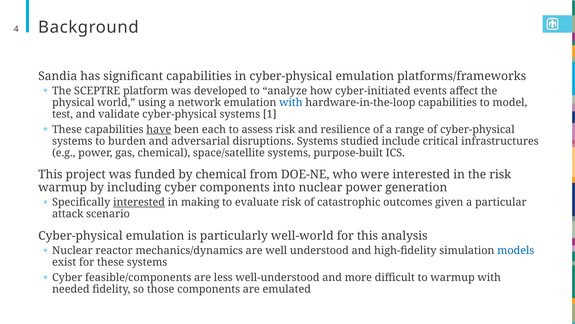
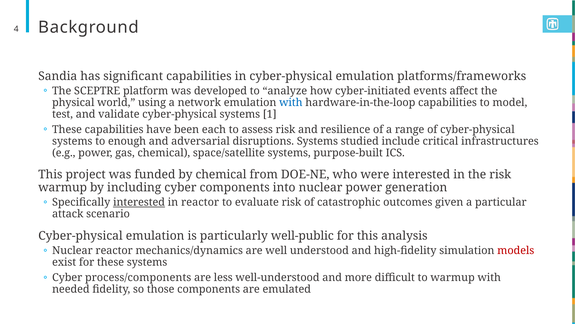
have underline: present -> none (159, 129)
burden: burden -> enough (127, 141)
in making: making -> reactor (200, 202)
well-world: well-world -> well-public (302, 236)
models colour: blue -> red (516, 250)
feasible/components: feasible/components -> process/components (138, 277)
